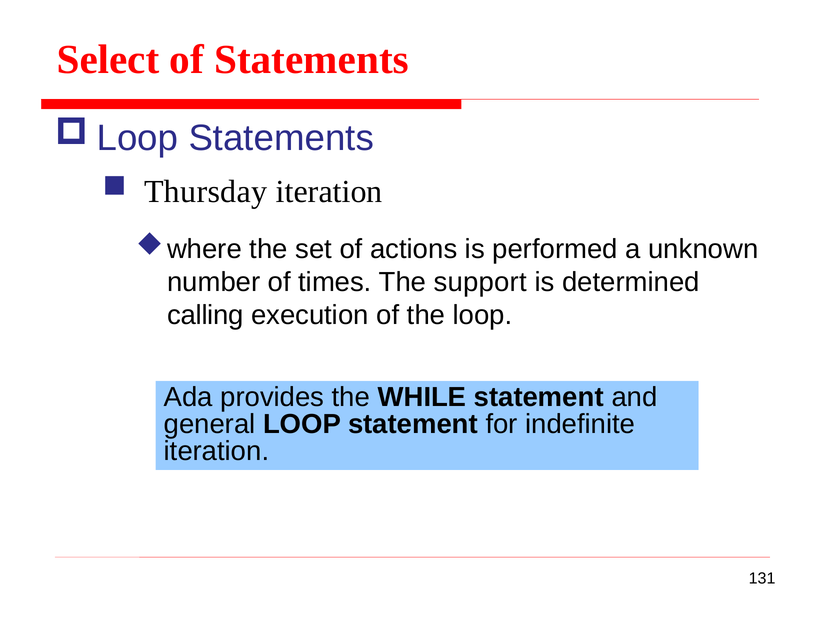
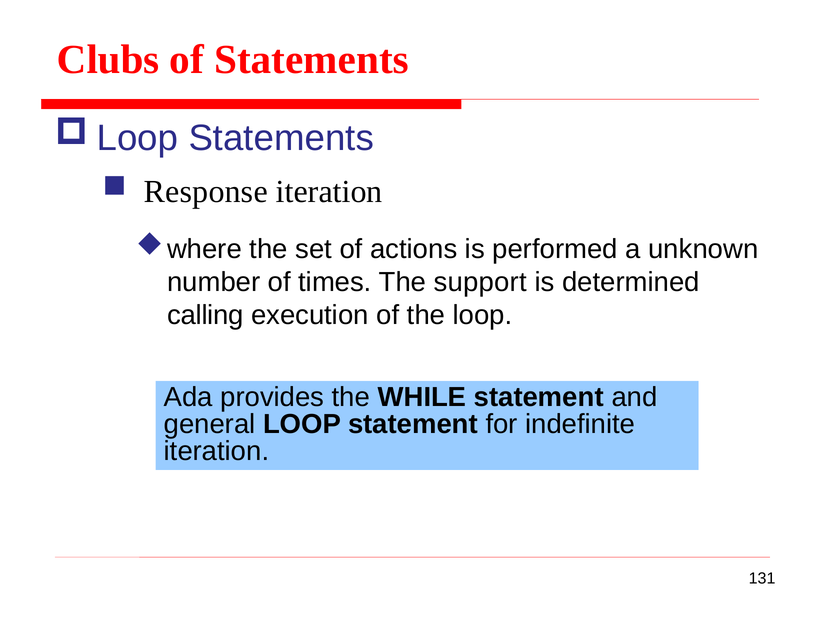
Select: Select -> Clubs (108, 60)
Thursday: Thursday -> Response (206, 192)
